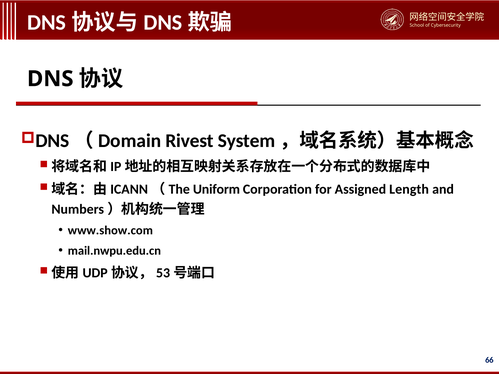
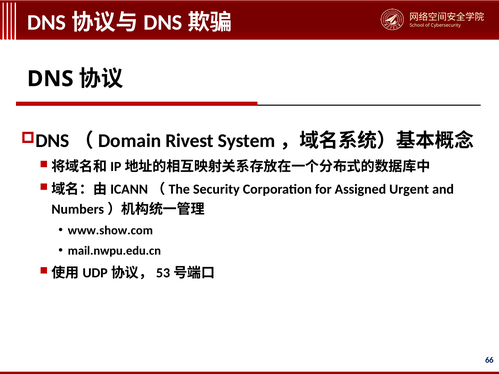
Uniform: Uniform -> Security (216, 189)
Length: Length -> Urgent (409, 189)
